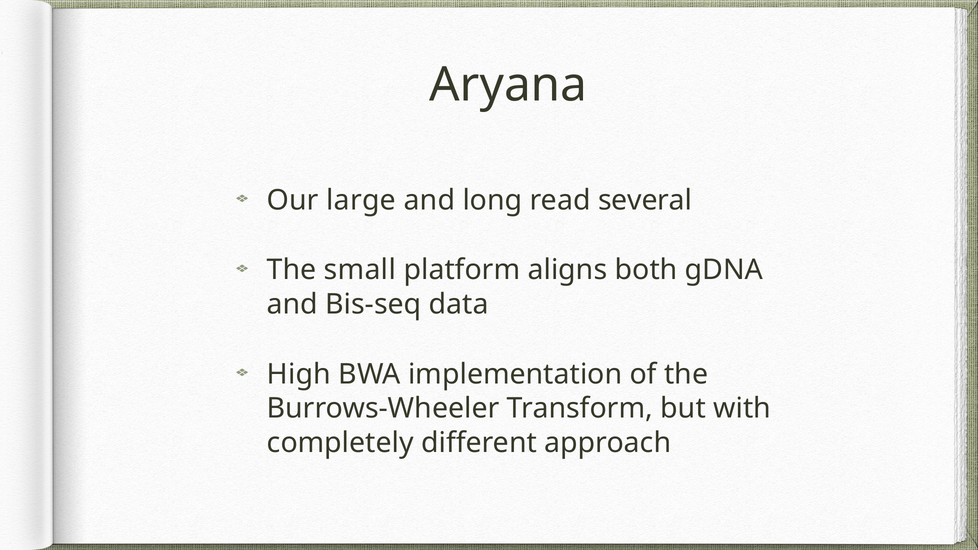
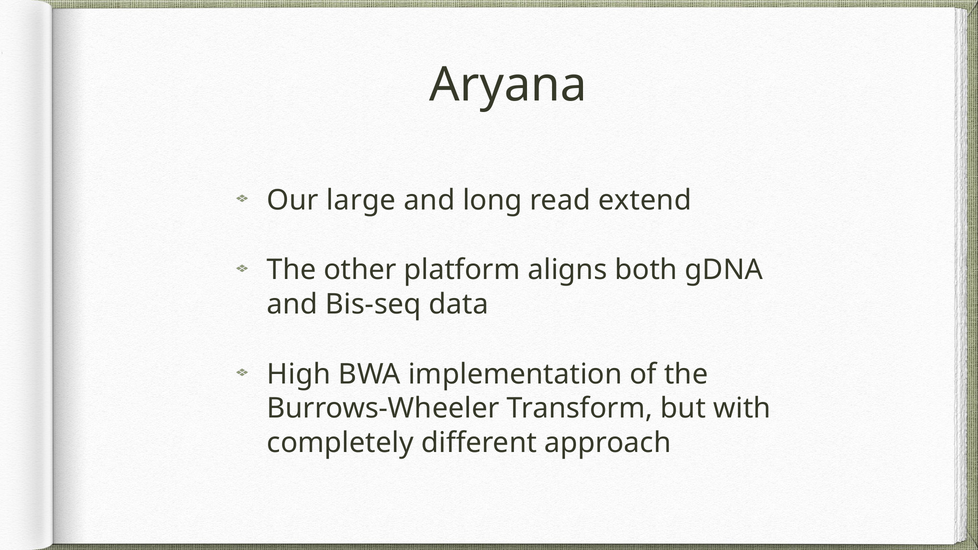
several: several -> extend (645, 200)
small: small -> other (360, 270)
